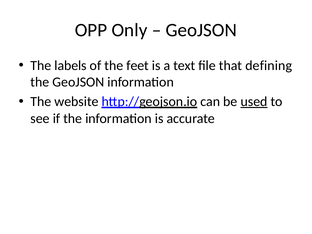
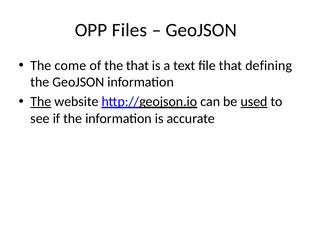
Only: Only -> Files (129, 30)
labels: labels -> come (70, 65)
the feet: feet -> that (138, 65)
The underline: none -> present (41, 102)
